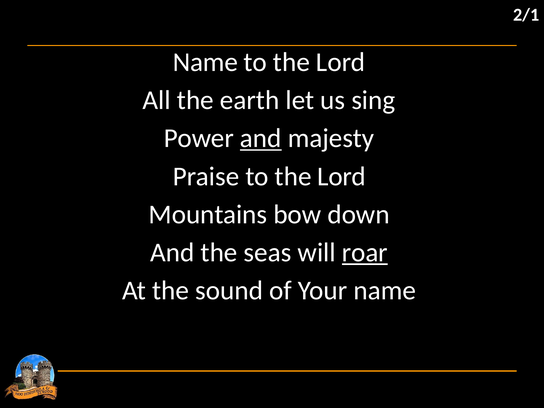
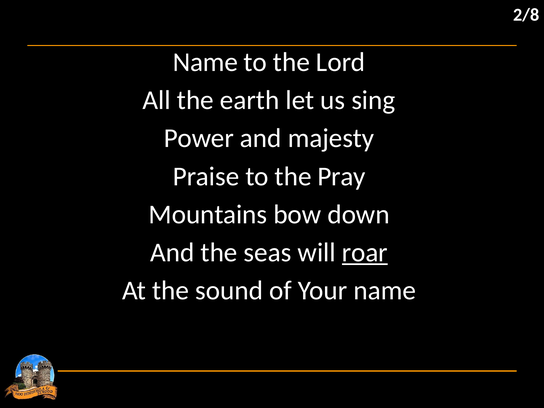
2/1: 2/1 -> 2/8 (526, 15)
and underline: present -> none (261, 138)
Praise to the Lord: Lord -> Pray (342, 176)
